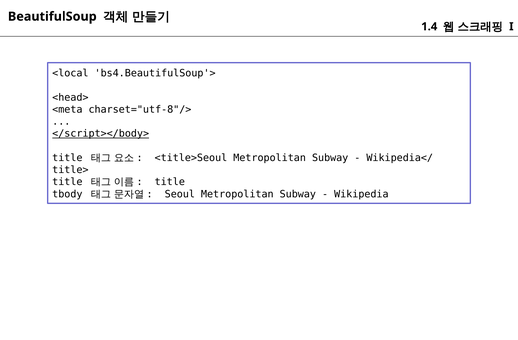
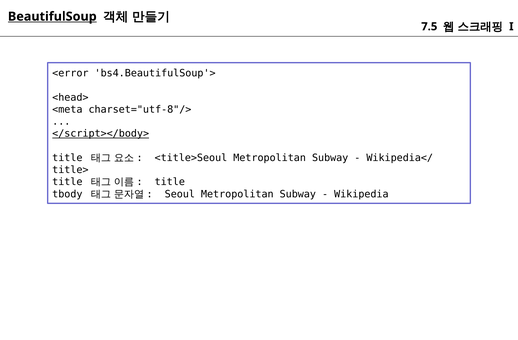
BeautifulSoup underline: none -> present (52, 17)
1.4: 1.4 -> 7.5 (429, 27)
<local: <local -> <error (70, 73)
